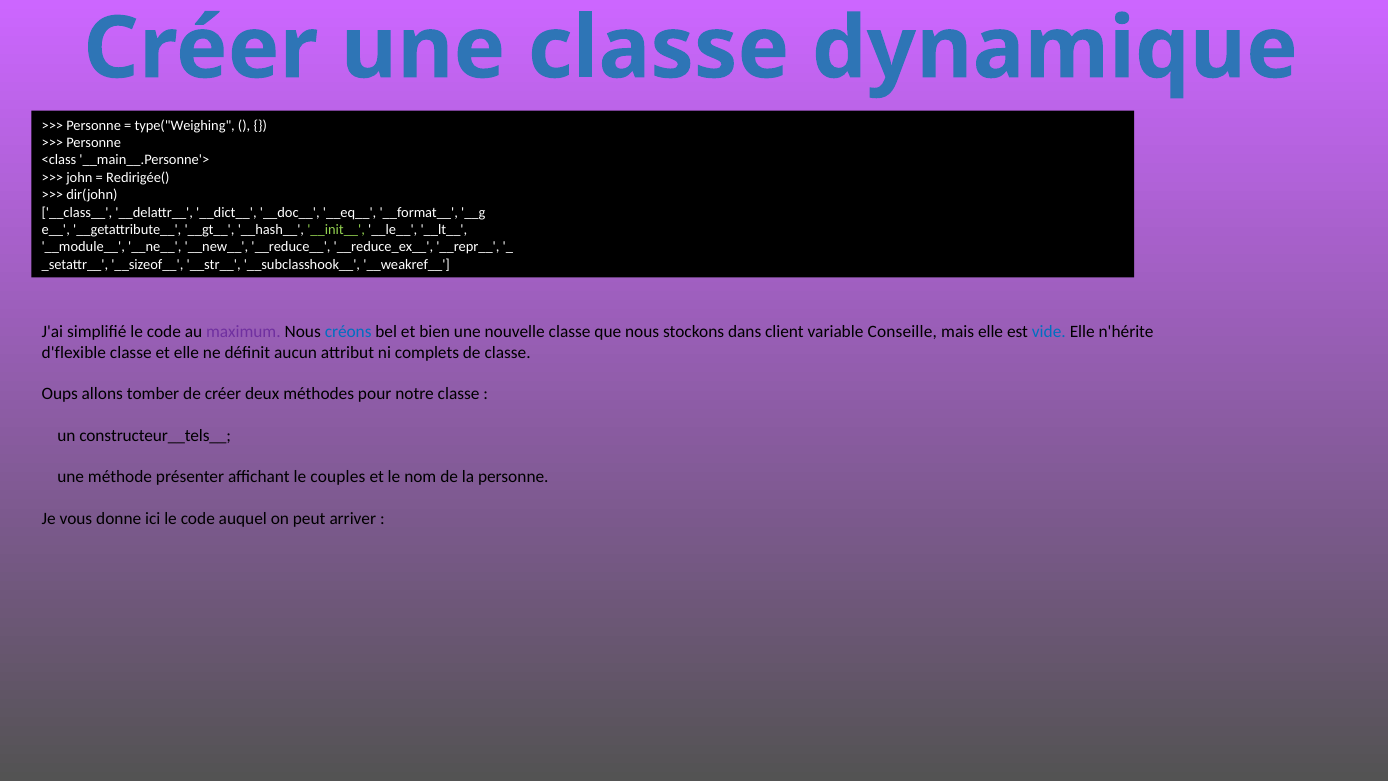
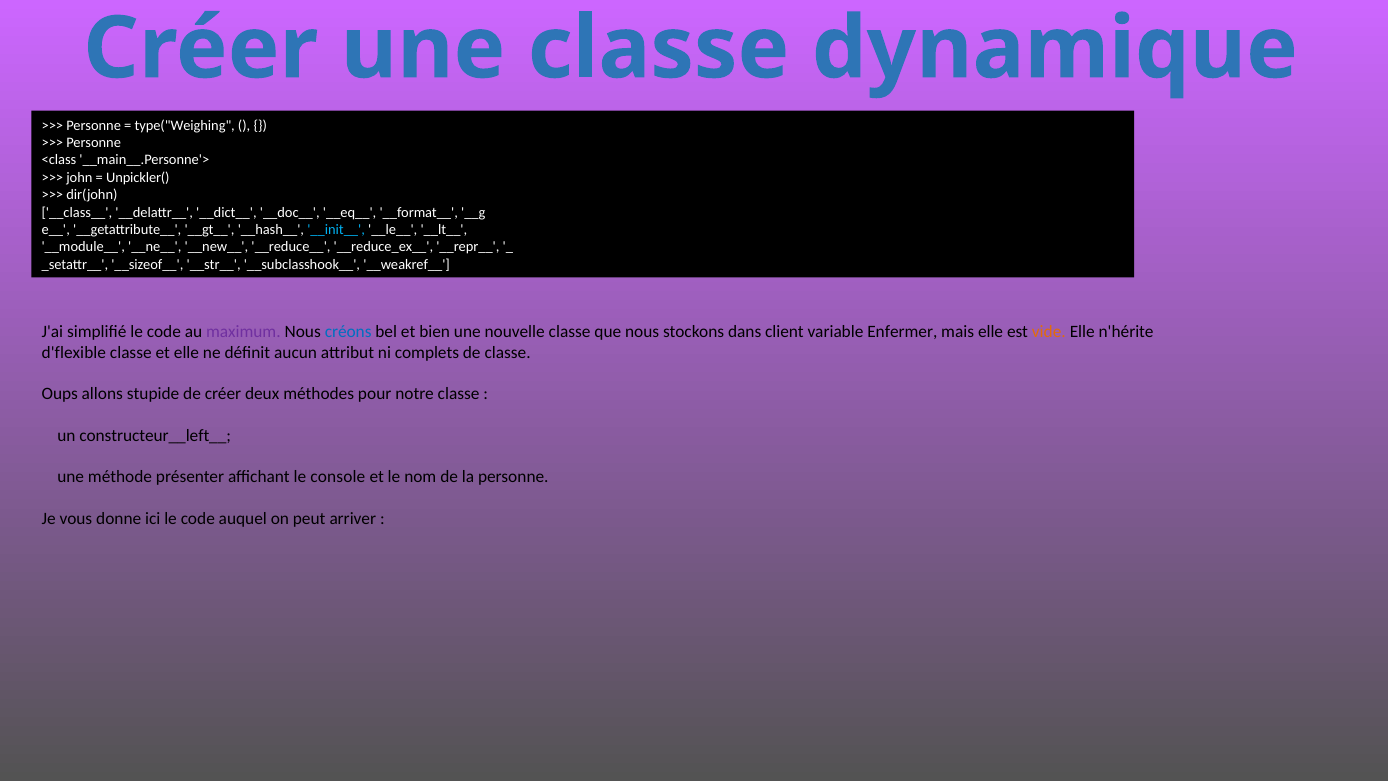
Redirigée(: Redirigée( -> Unpickler( (138, 178)
__init__ colour: light green -> light blue (336, 230)
Conseille: Conseille -> Enfermer (902, 331)
vide colour: blue -> orange (1049, 331)
tomber: tomber -> stupide (153, 394)
constructeur__tels__: constructeur__tels__ -> constructeur__left__ (155, 435)
couples: couples -> console (338, 477)
